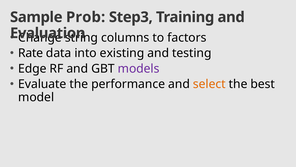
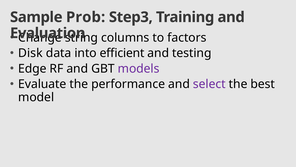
Rate: Rate -> Disk (30, 53)
existing: existing -> efficient (122, 53)
select colour: orange -> purple (209, 84)
